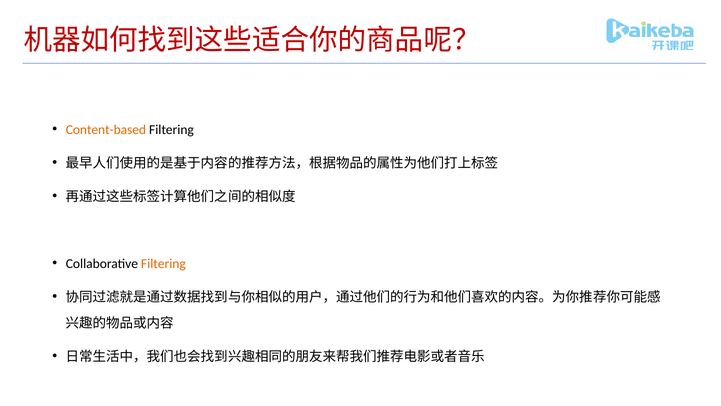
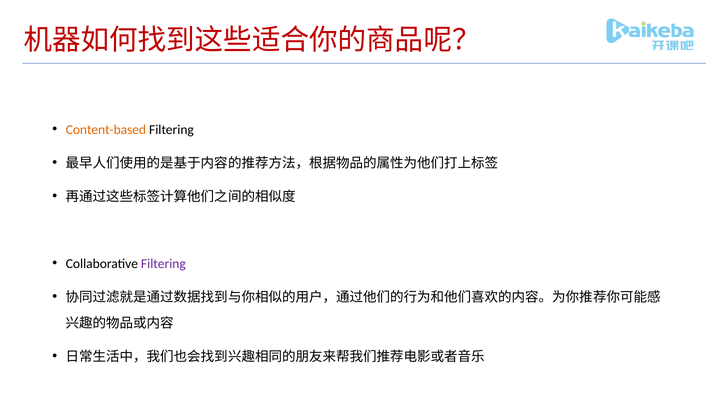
Filtering colour: orange -> purple (163, 263)
